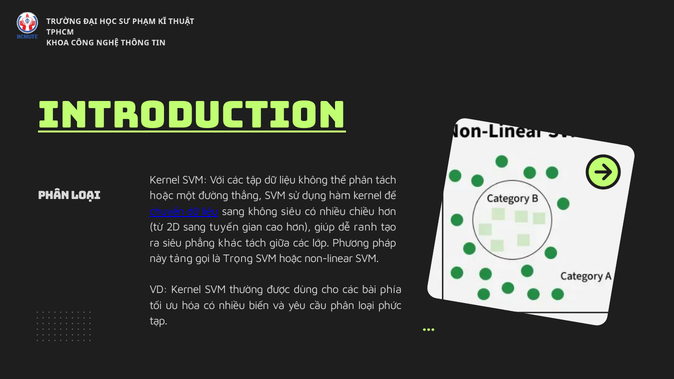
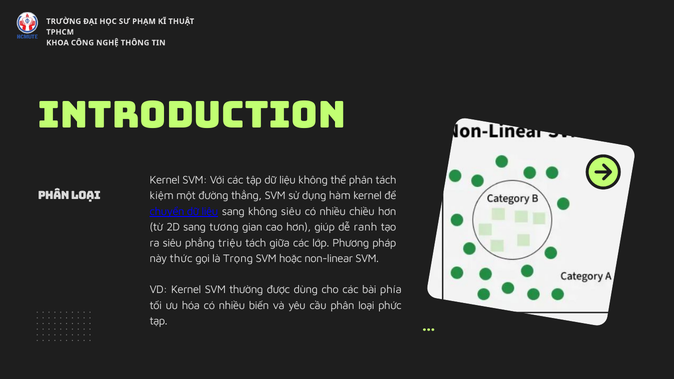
Introduction underline: present -> none (192, 116)
hoặc: hoặc -> kiệm (162, 196)
tuyến: tuyến -> tương (224, 227)
khác: khác -> triệu (230, 243)
tảng: tảng -> thức (181, 259)
